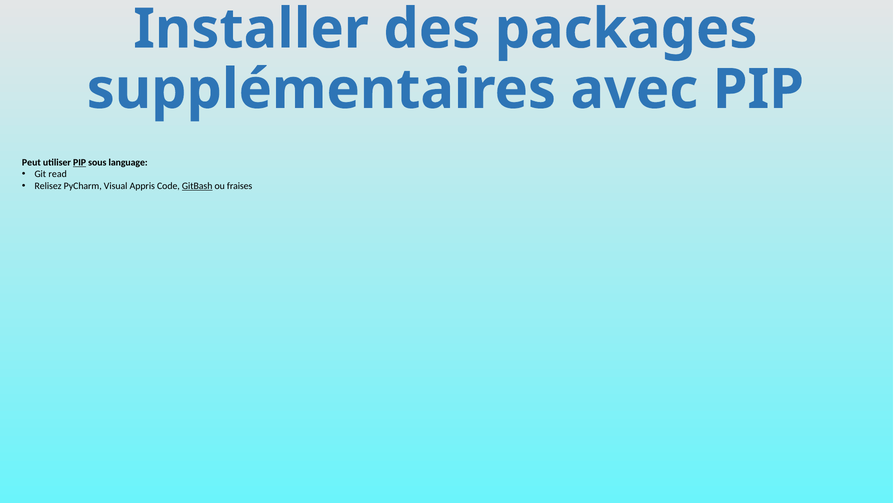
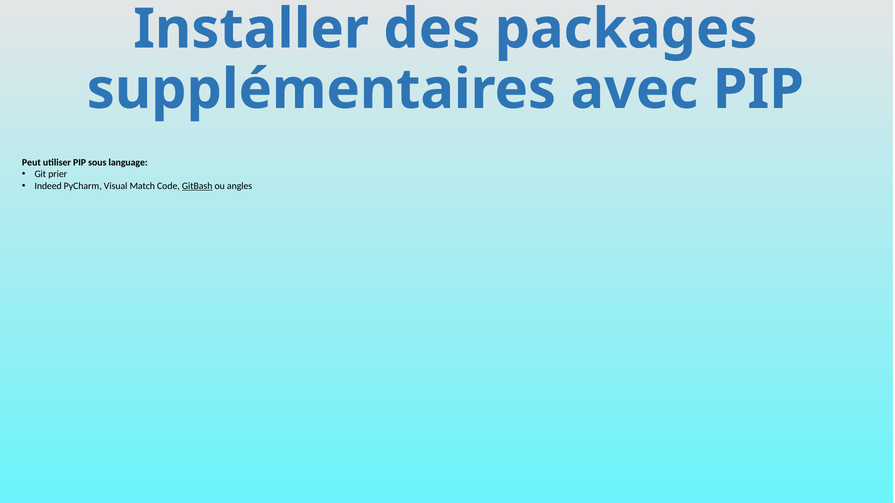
PIP underline: present -> none (80, 163)
read: read -> prier (58, 174)
Relisez: Relisez -> Indeed (48, 186)
Appris: Appris -> Match (142, 186)
fraises: fraises -> angles (240, 186)
